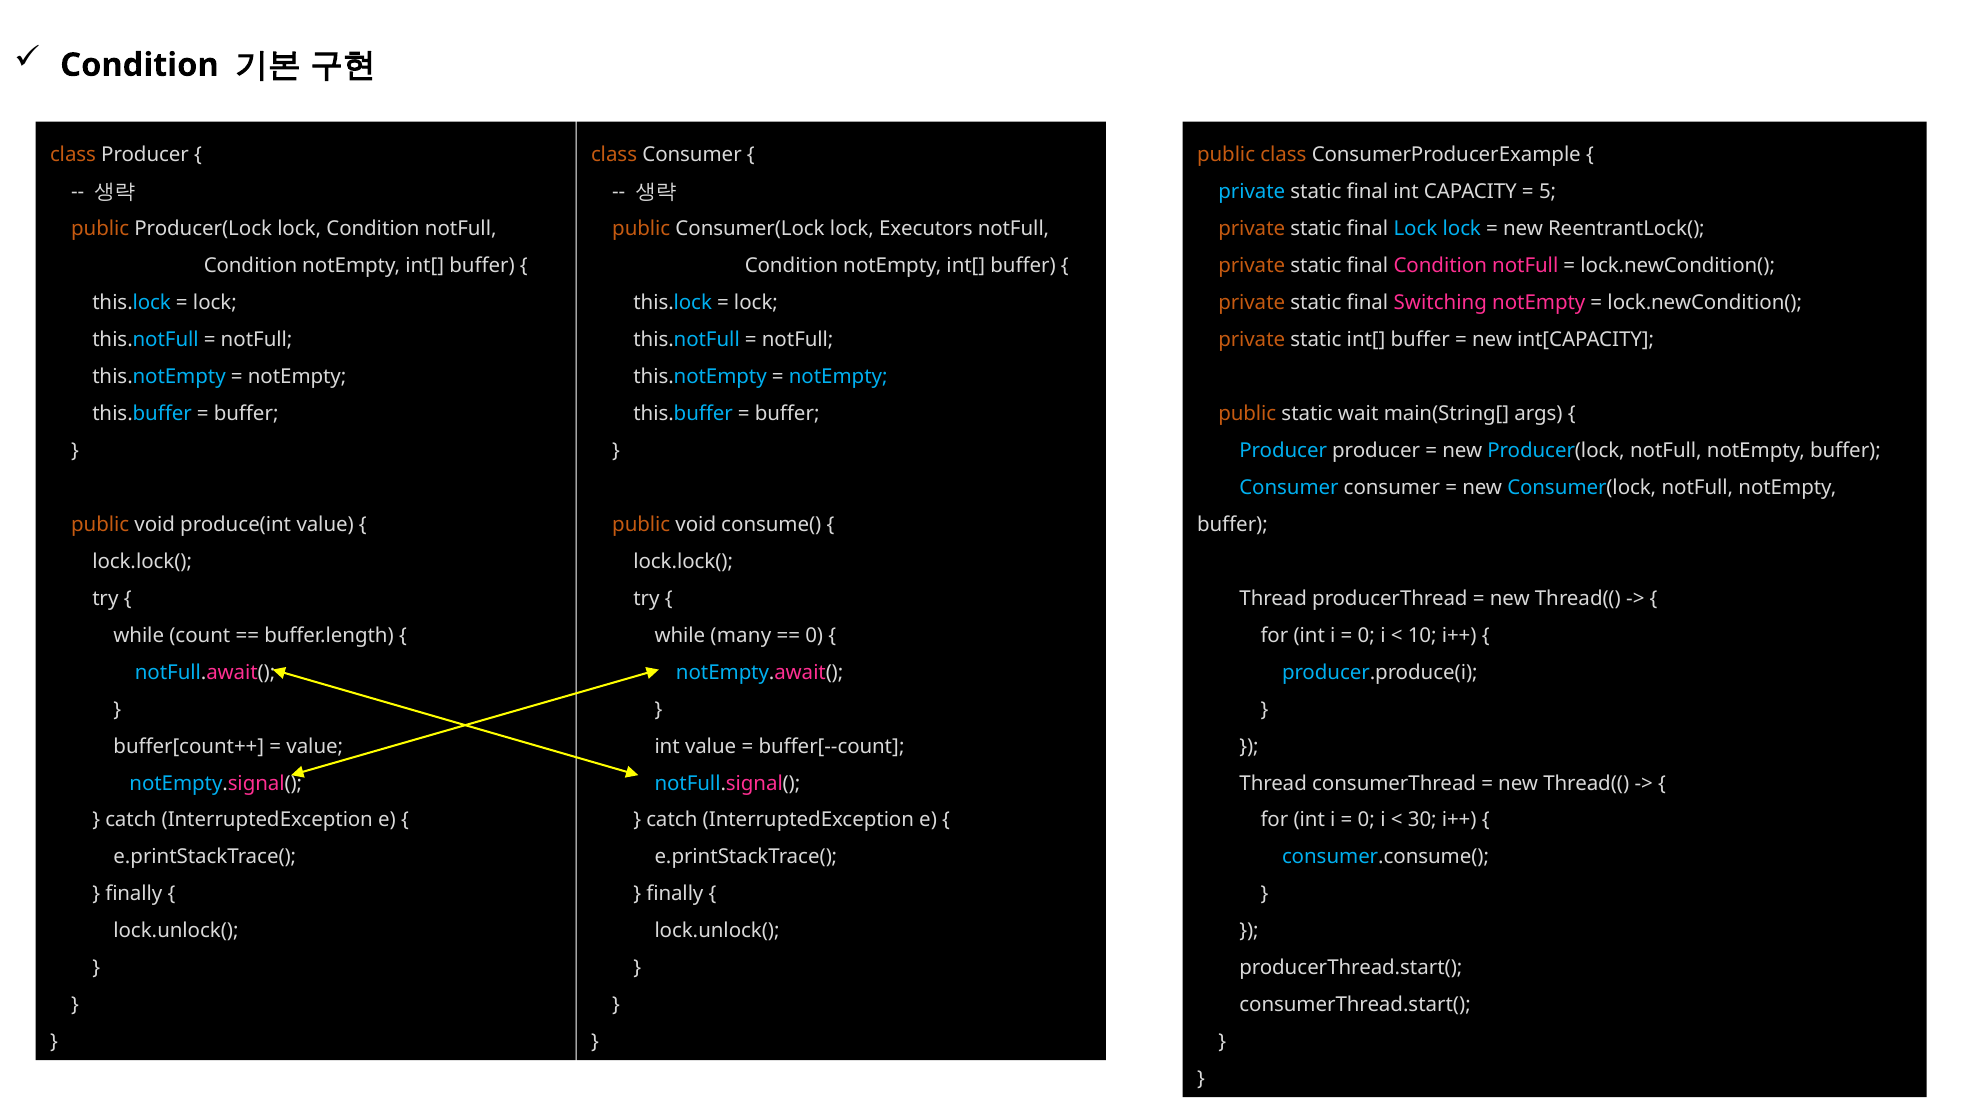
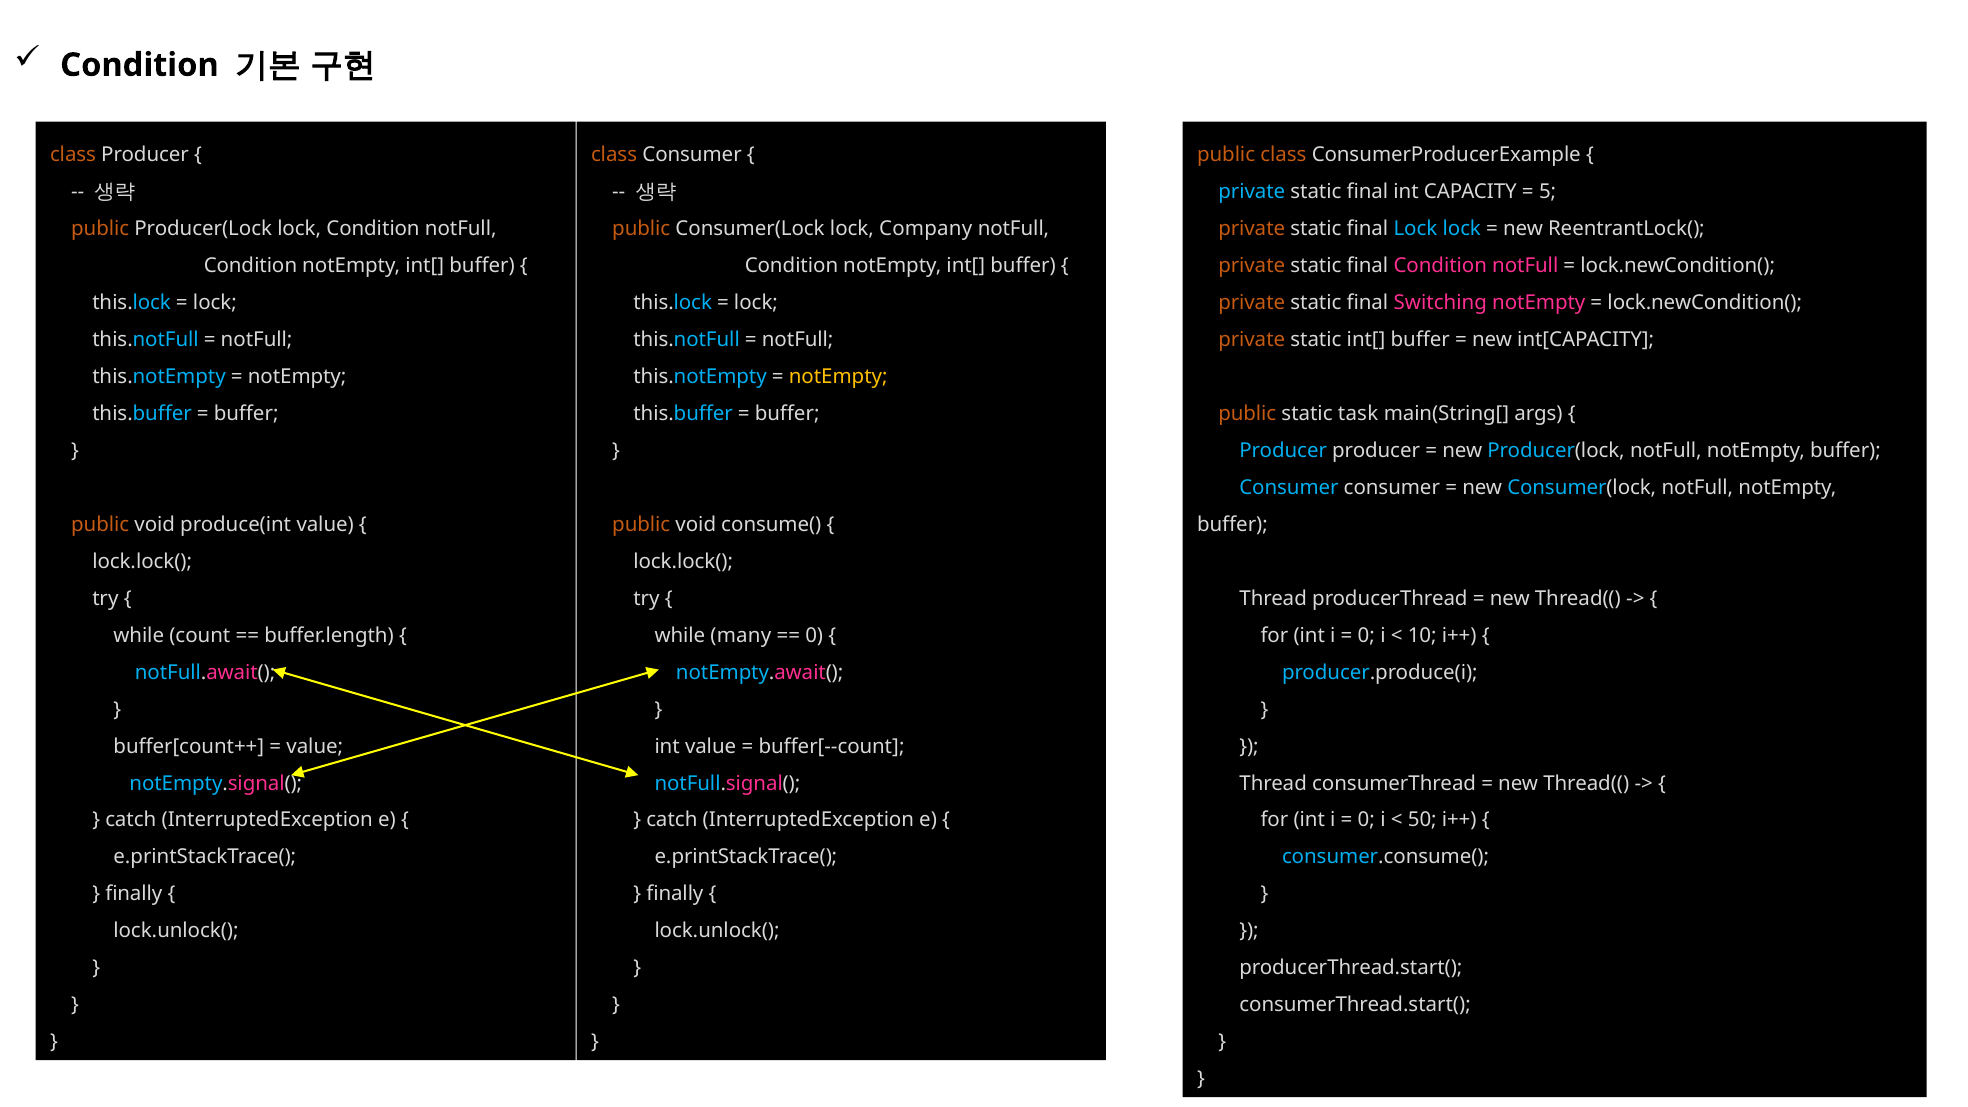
Executors: Executors -> Company (926, 229)
notEmpty colour: light blue -> yellow (838, 377)
wait: wait -> task (1358, 414)
30: 30 -> 50 (1422, 820)
